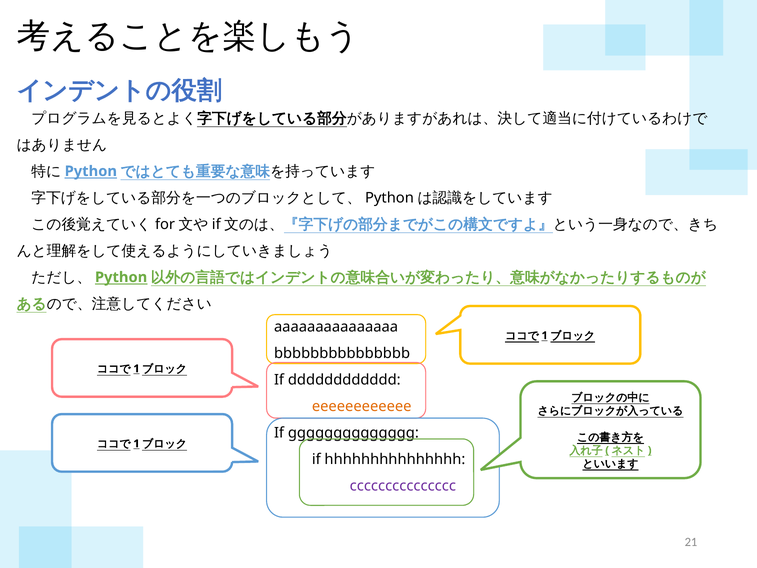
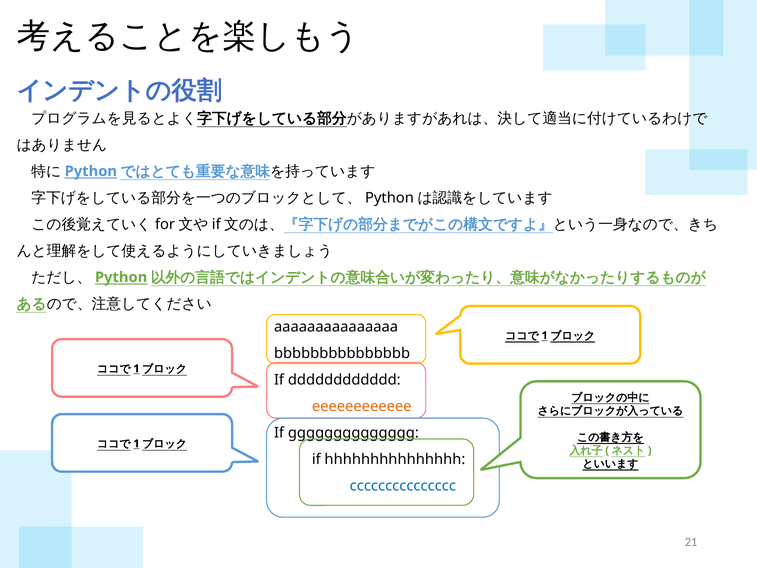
ccccccccccccccc colour: purple -> blue (403, 486)
